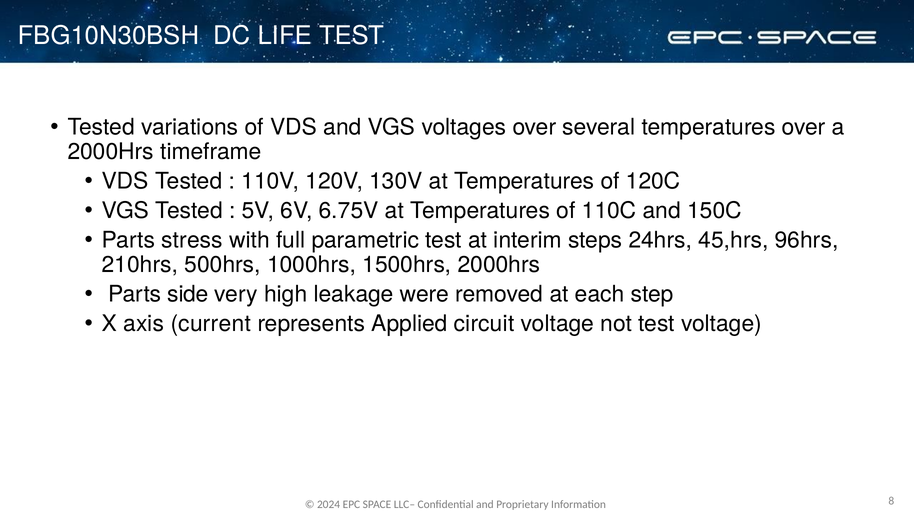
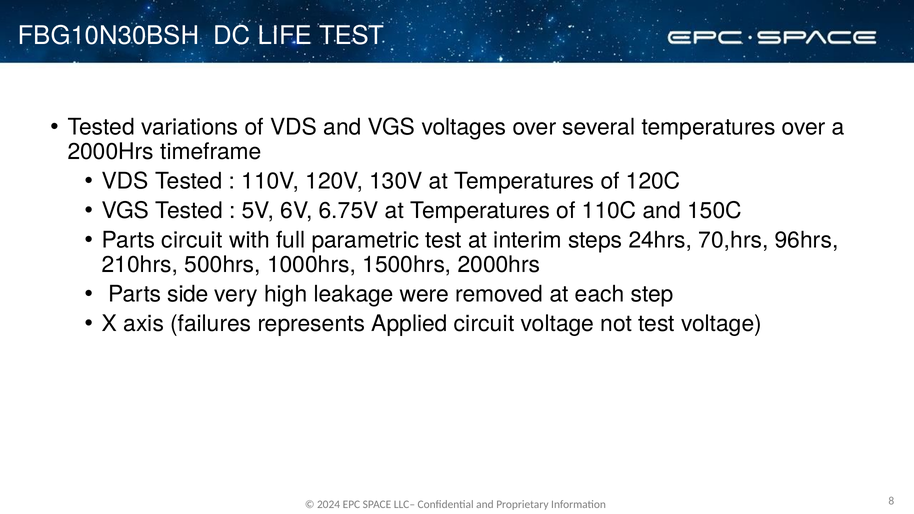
Parts stress: stress -> circuit (192, 240)
45,hrs: 45,hrs -> 70,hrs (733, 240)
current: current -> failures (211, 324)
